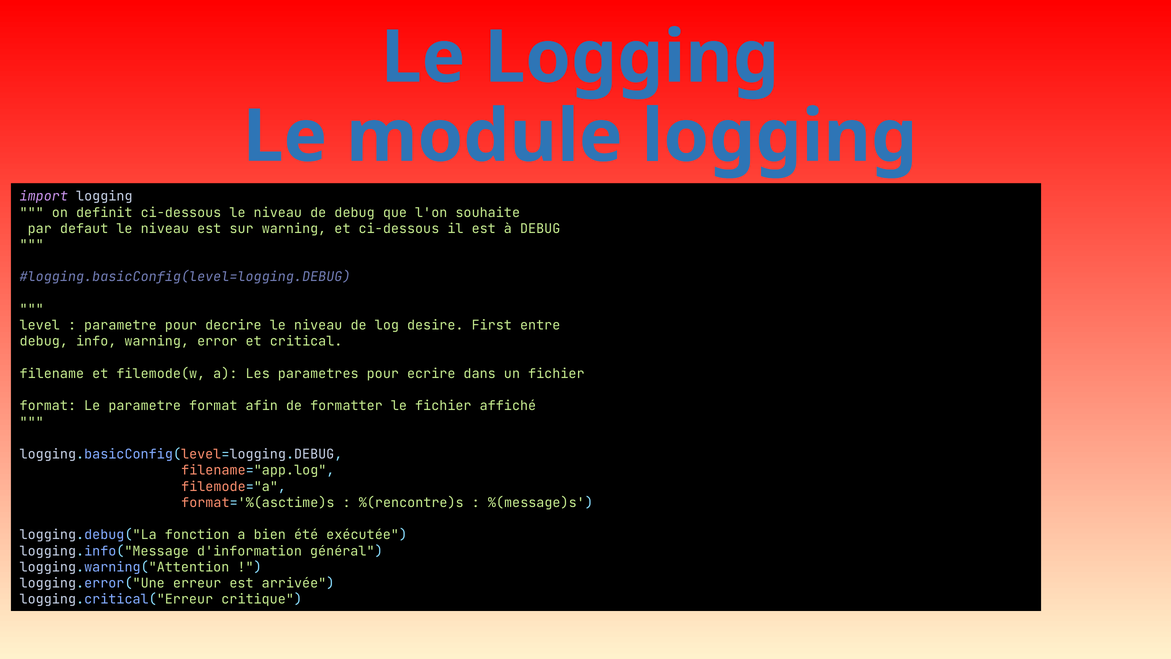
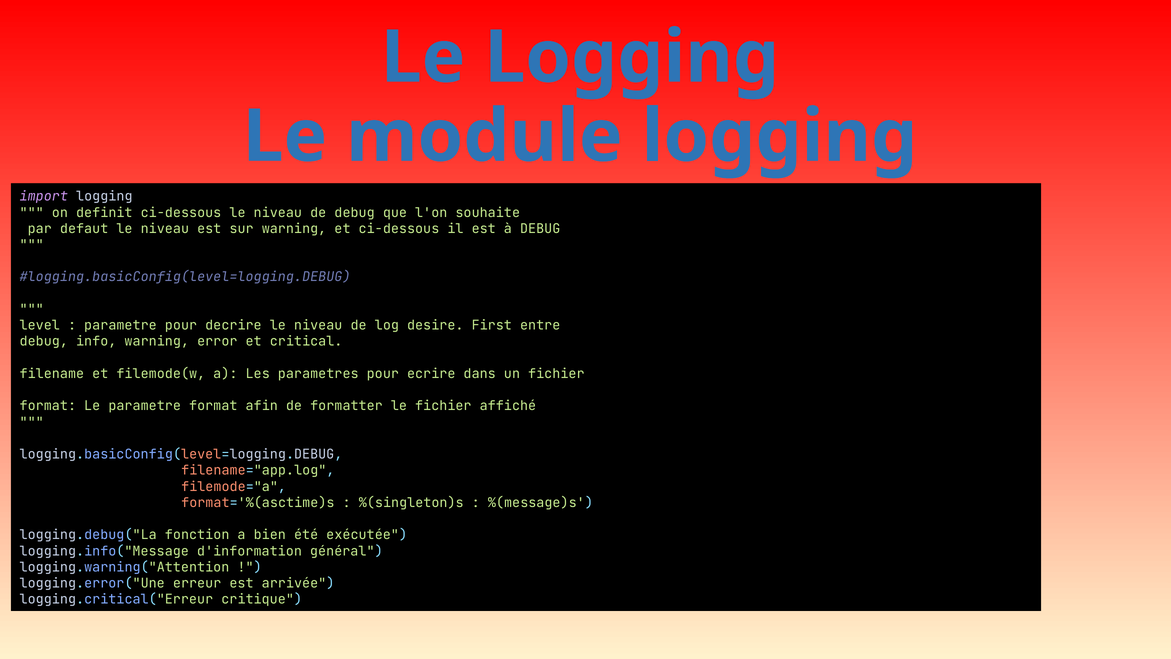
%(rencontre)s: %(rencontre)s -> %(singleton)s (411, 502)
